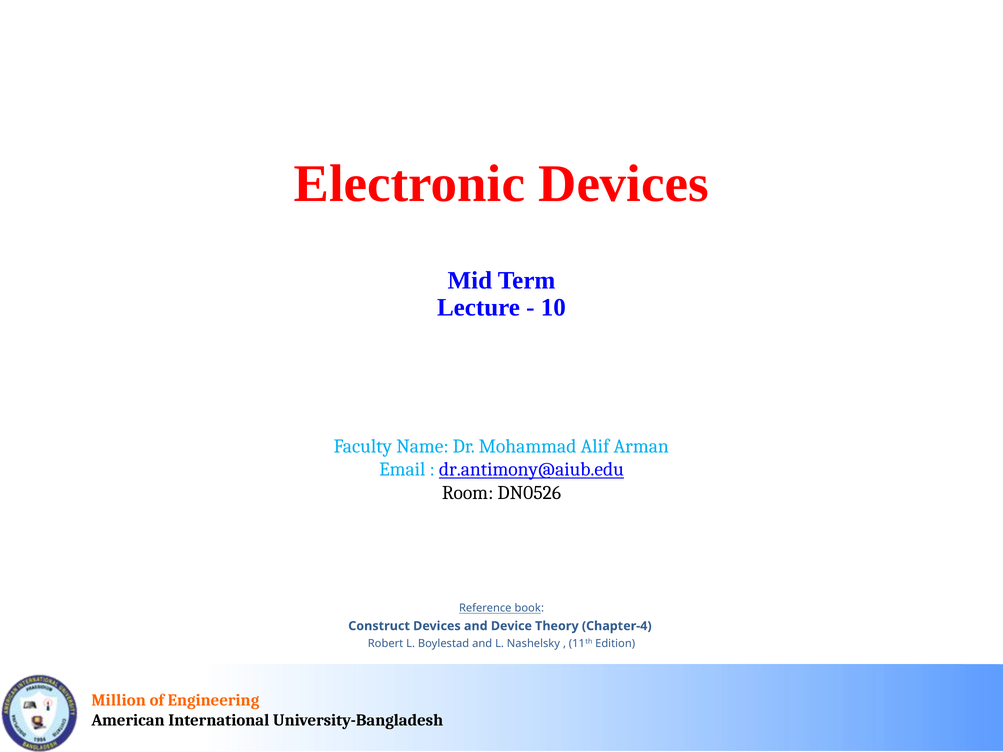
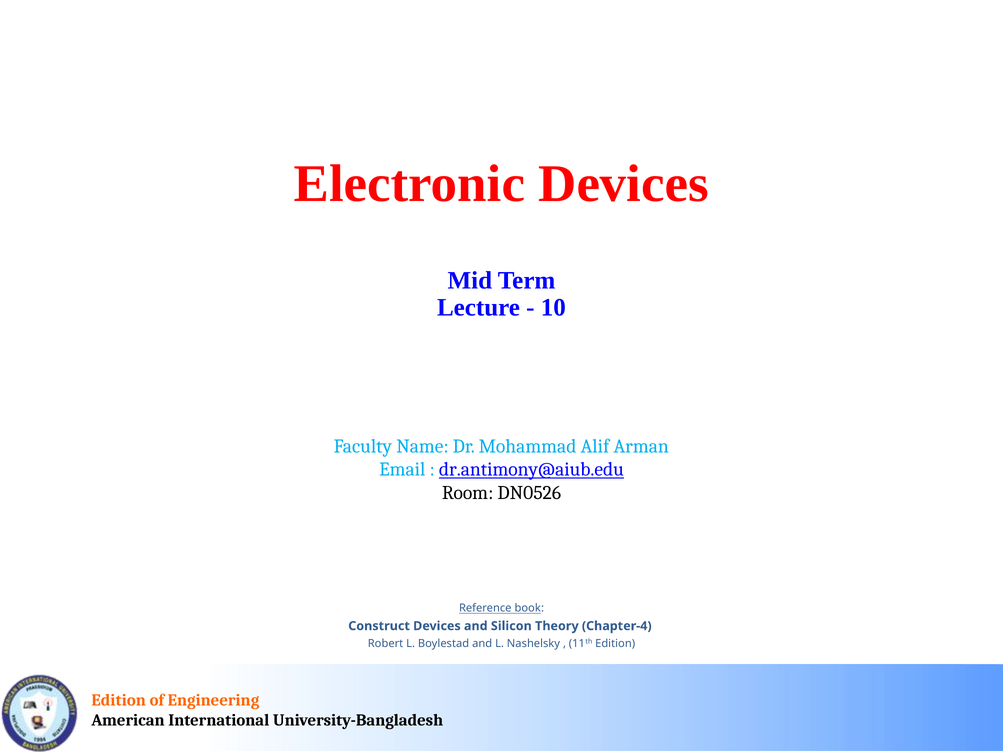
Device: Device -> Silicon (511, 626)
Million: Million -> Edition (119, 701)
